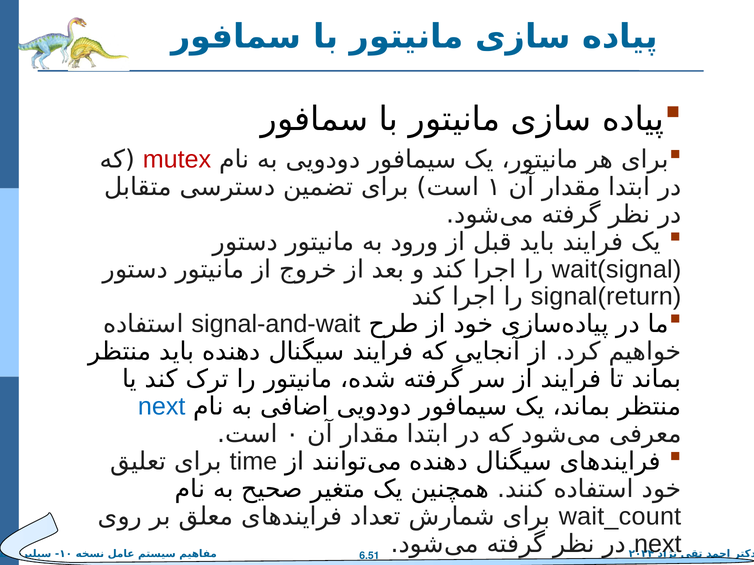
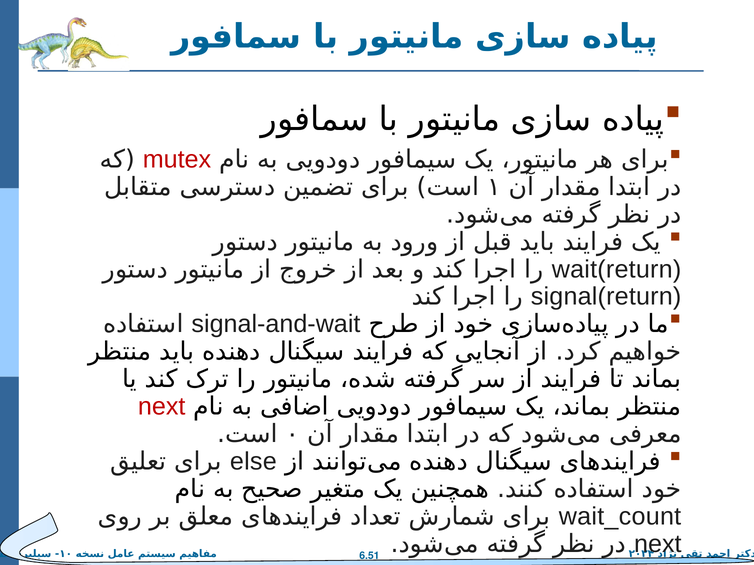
wait(signal: wait(signal -> wait(return (617, 269)
next colour: blue -> red (162, 407)
time: time -> else (253, 462)
